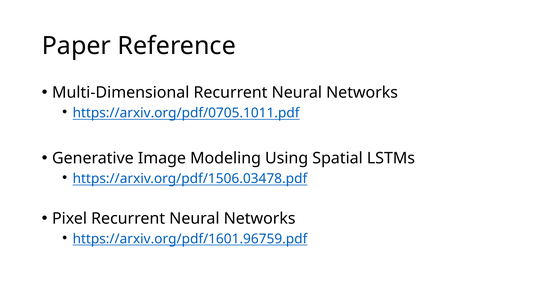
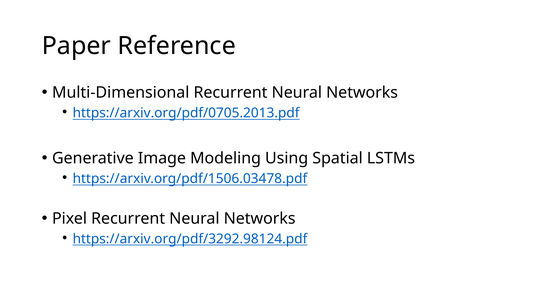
https://arxiv.org/pdf/0705.1011.pdf: https://arxiv.org/pdf/0705.1011.pdf -> https://arxiv.org/pdf/0705.2013.pdf (186, 113)
https://arxiv.org/pdf/1601.96759.pdf: https://arxiv.org/pdf/1601.96759.pdf -> https://arxiv.org/pdf/3292.98124.pdf (190, 239)
